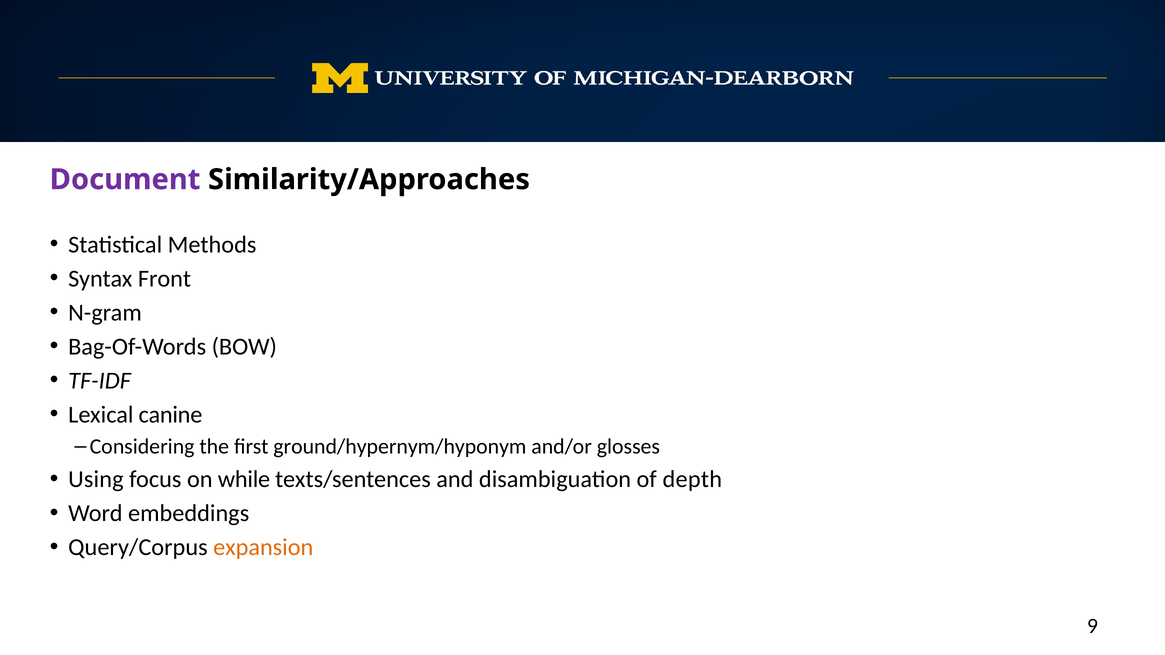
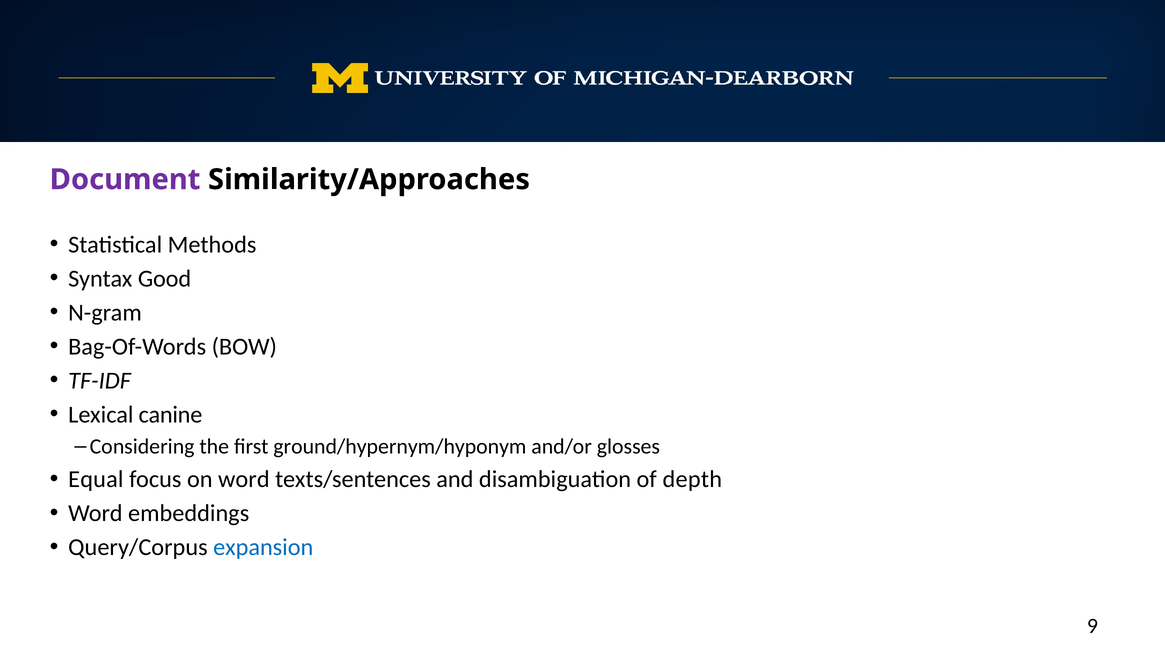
Front: Front -> Good (165, 279)
Using: Using -> Equal (96, 480)
on while: while -> word (244, 480)
expansion colour: orange -> blue (263, 548)
